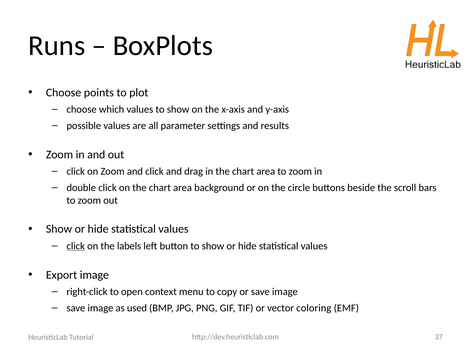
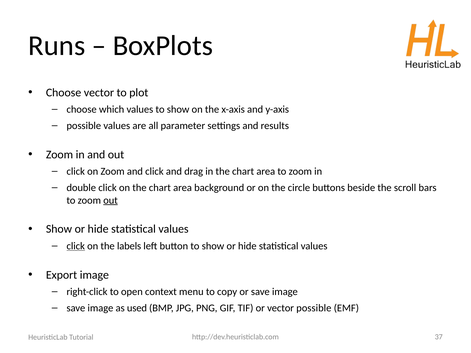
Choose points: points -> vector (99, 93)
out underline: none -> present (111, 200)
vector coloring: coloring -> possible (314, 308)
